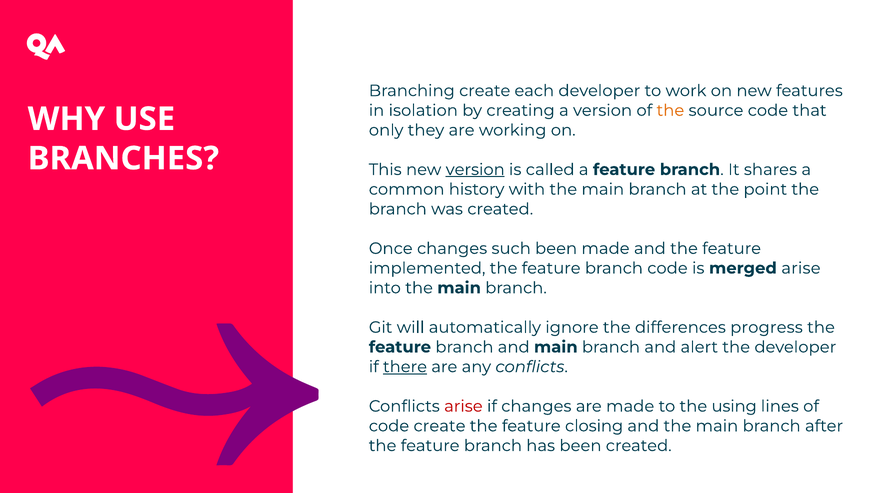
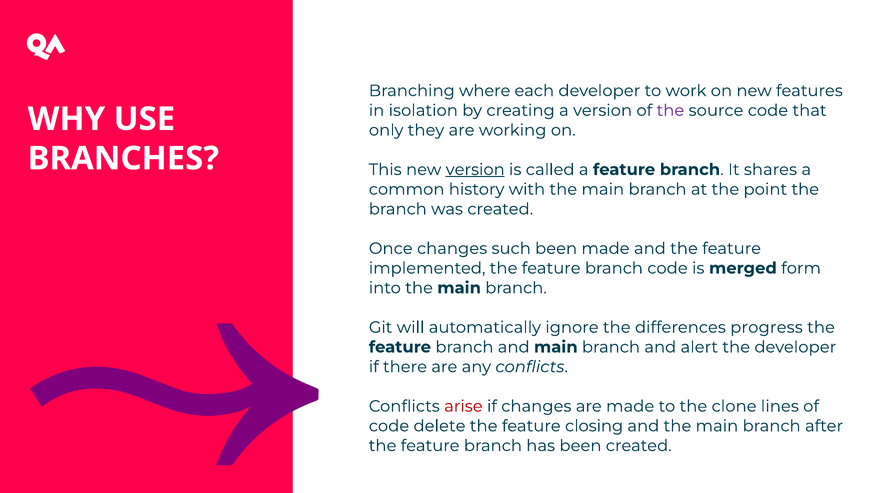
Branching create: create -> where (485, 91)
the colour: orange -> purple (670, 111)
merged arise: arise -> form (801, 268)
there underline: present -> none (405, 367)
using: using -> clone (734, 406)
code create: create -> delete (440, 426)
